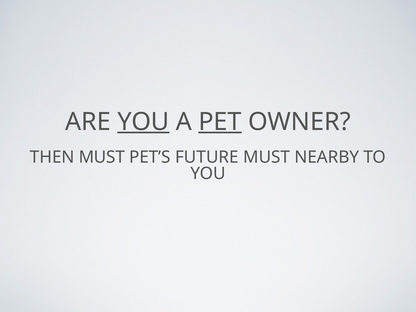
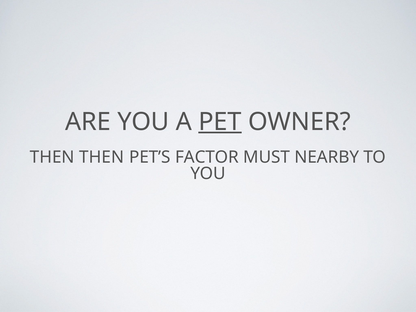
YOU underline: present -> none (143, 122)
THEN MUST: MUST -> THEN (102, 157)
FUTURE: FUTURE -> FACTOR (207, 157)
